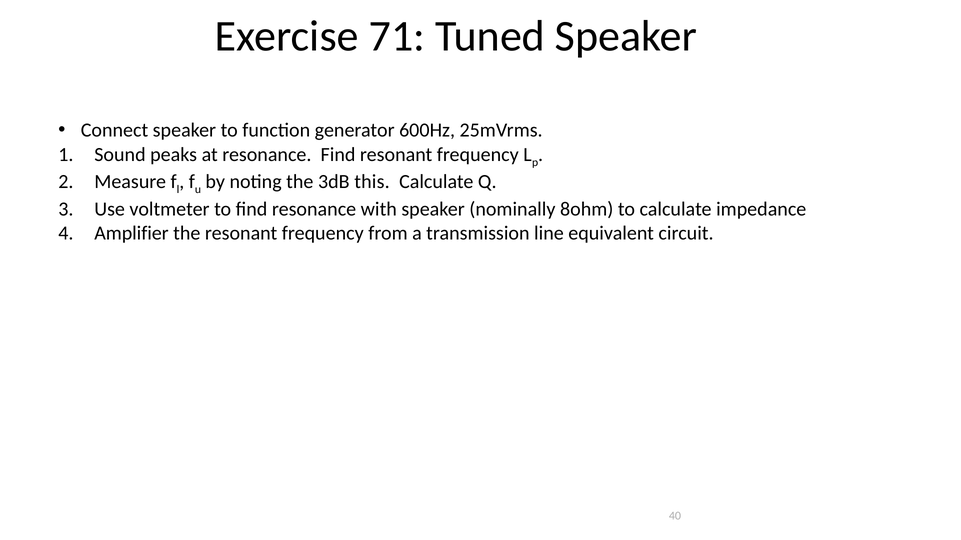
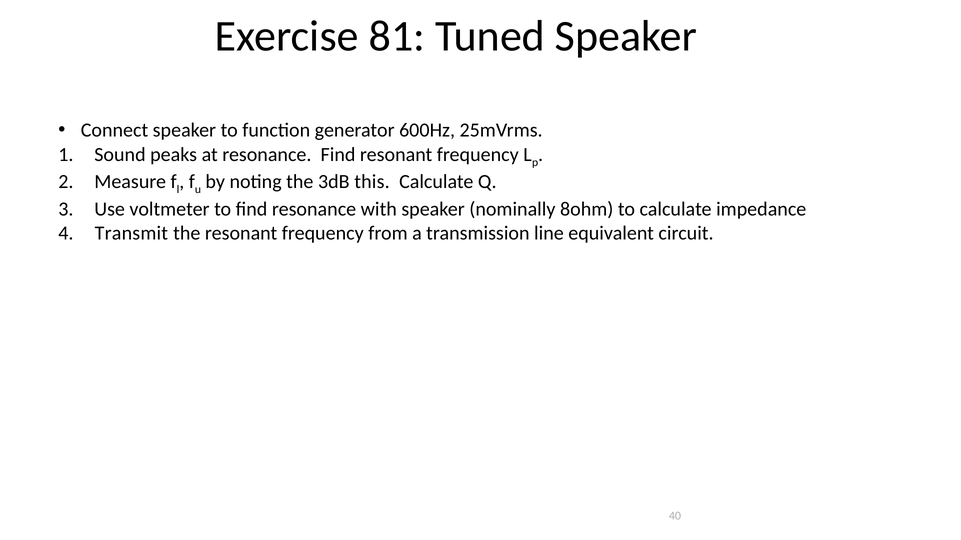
71: 71 -> 81 (397, 36)
Amplifier: Amplifier -> Transmit (131, 233)
